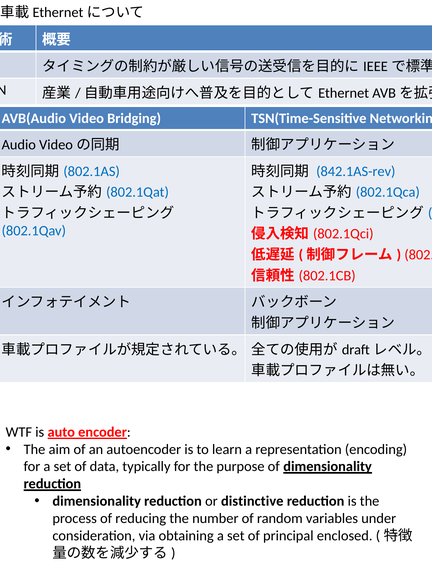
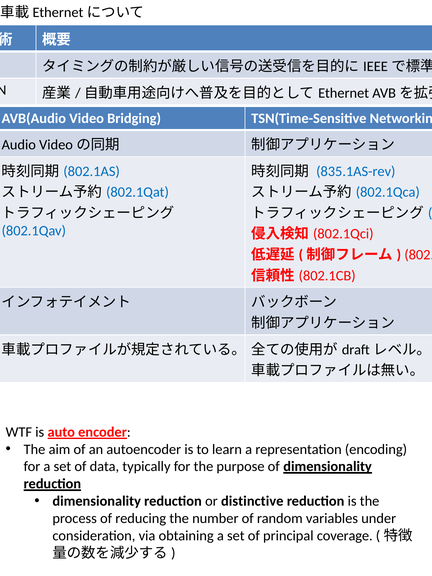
842.1AS-rev: 842.1AS-rev -> 835.1AS-rev (356, 171)
enclosed: enclosed -> coverage (345, 536)
